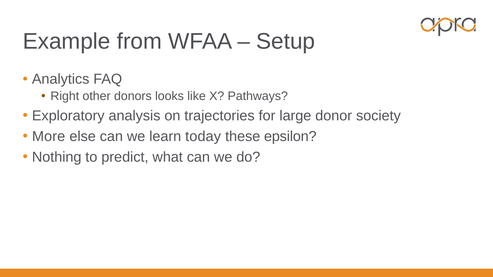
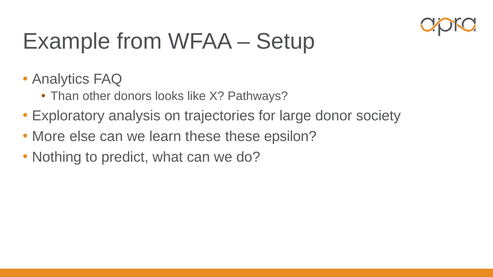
Right: Right -> Than (65, 96)
learn today: today -> these (203, 137)
